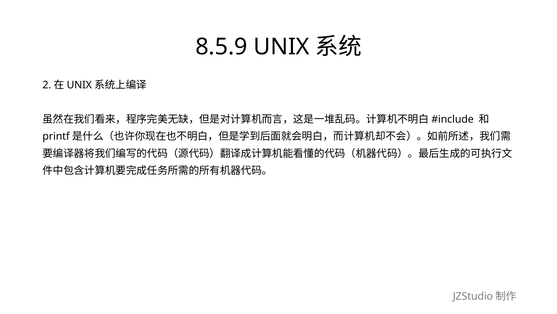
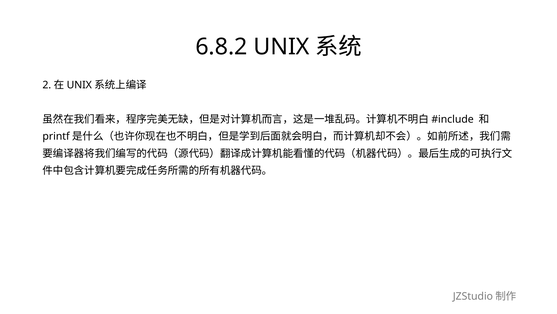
8.5.9: 8.5.9 -> 6.8.2 (221, 47)
